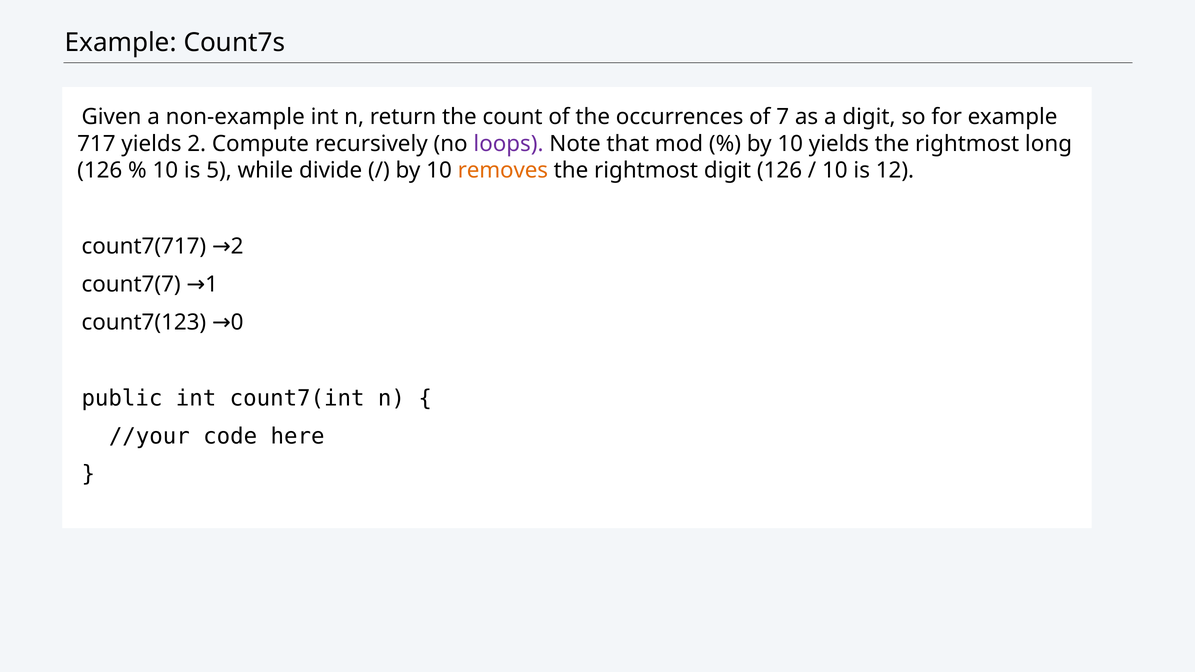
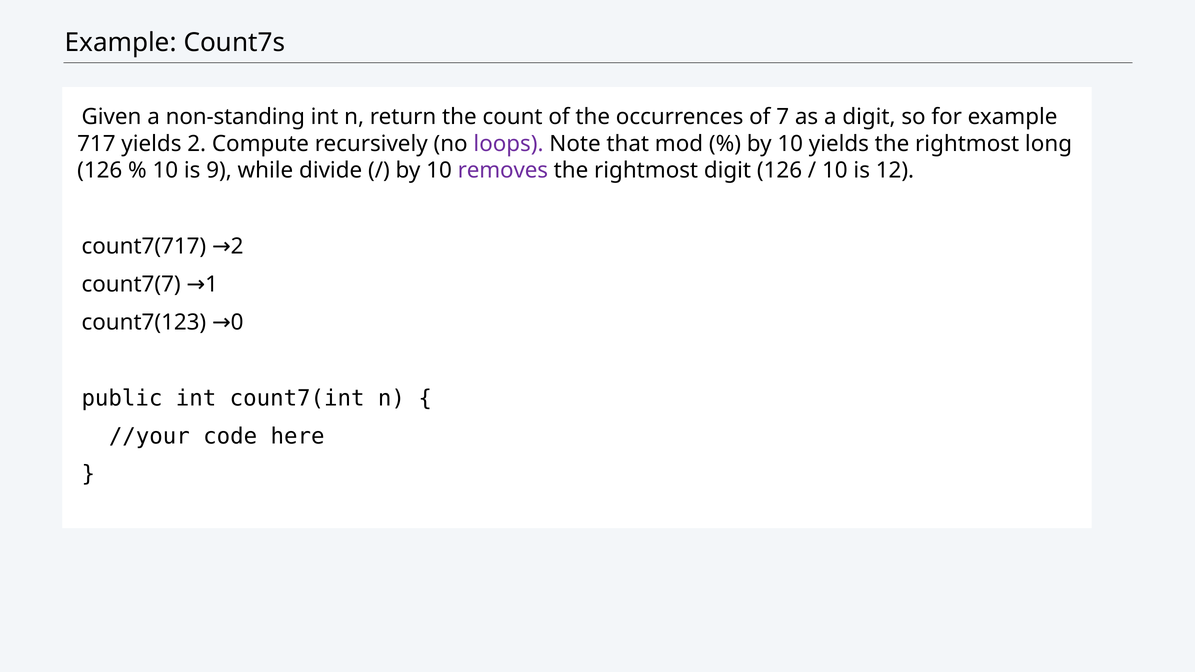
non-example: non-example -> non-standing (235, 117)
5: 5 -> 9 (219, 170)
removes colour: orange -> purple (503, 170)
